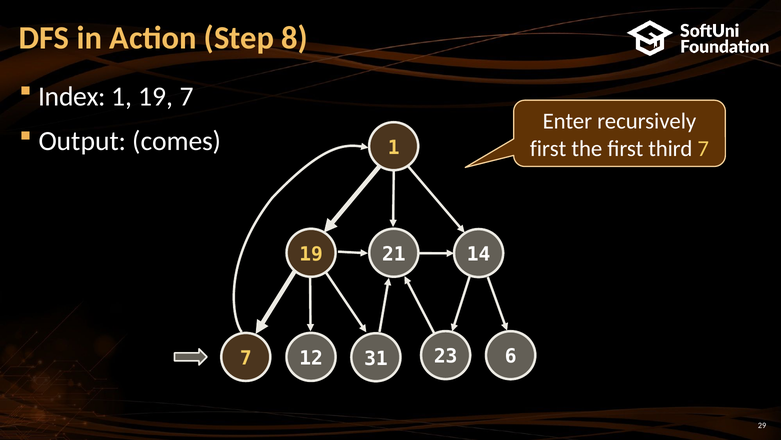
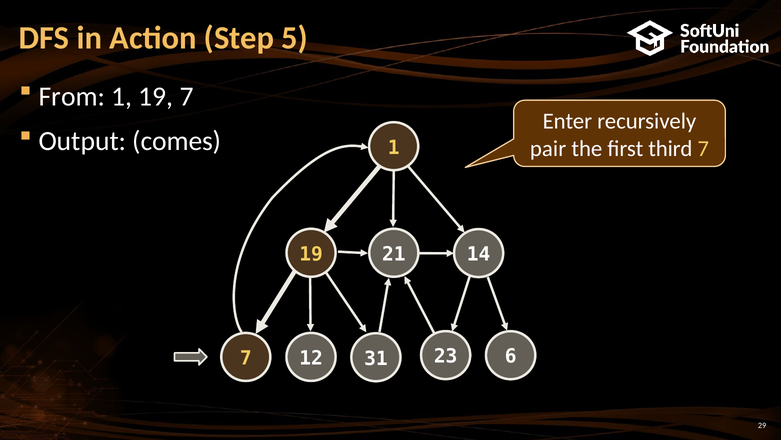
8: 8 -> 5 (295, 38)
Index: Index -> From (72, 96)
first: first -> pair (548, 148)
